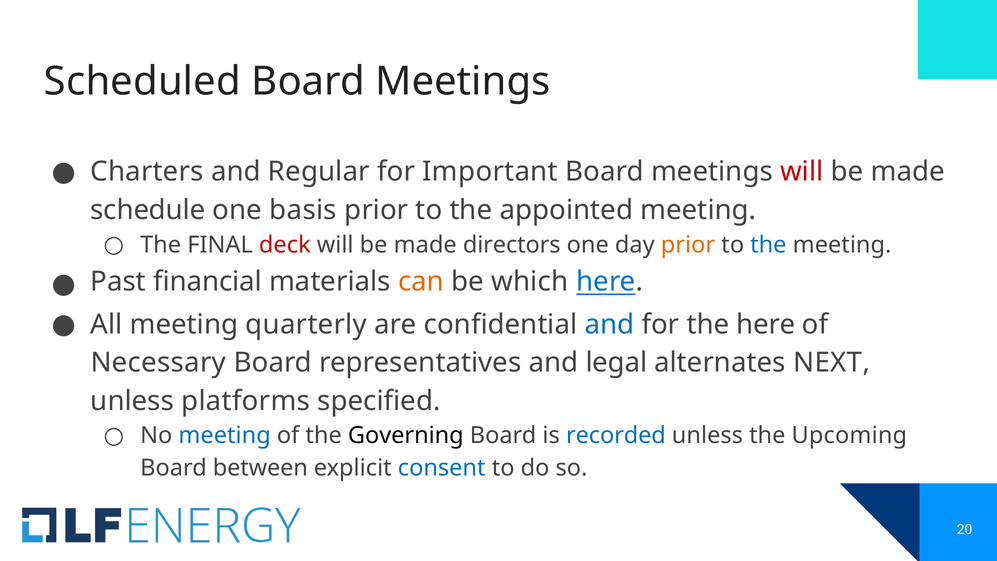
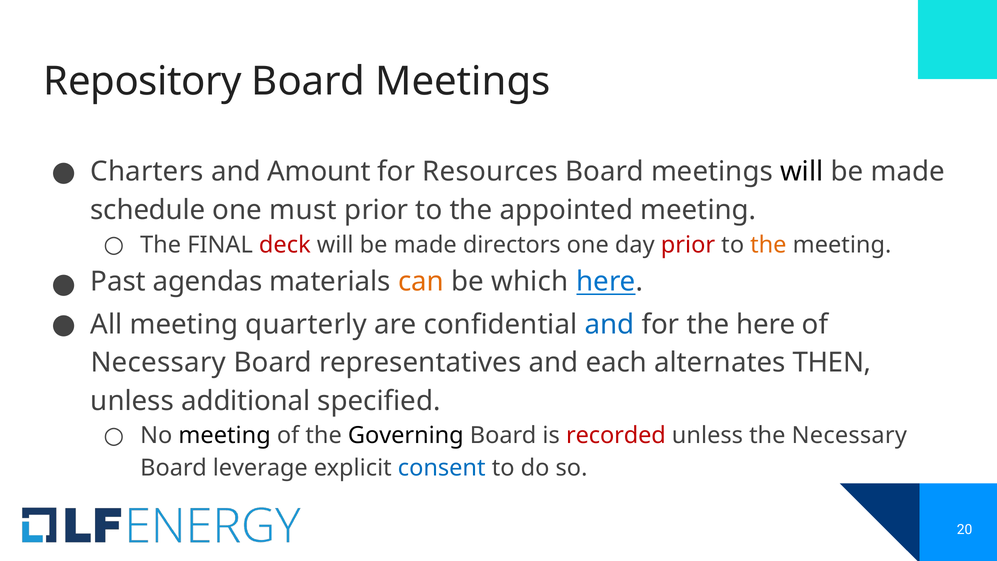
Scheduled: Scheduled -> Repository (143, 82)
Regular: Regular -> Amount (319, 172)
Important: Important -> Resources (490, 172)
will colour: red -> black (802, 172)
basis: basis -> must (303, 210)
prior colour: orange -> red (688, 245)
the colour: blue -> orange (768, 245)
financial: financial -> agendas (208, 281)
legal: legal -> each (616, 363)
NEXT: NEXT -> THEN (832, 363)
platforms: platforms -> additional (246, 401)
meeting colour: blue -> black (225, 436)
recorded colour: blue -> red (616, 436)
the Upcoming: Upcoming -> Necessary (849, 436)
between: between -> leverage (260, 468)
